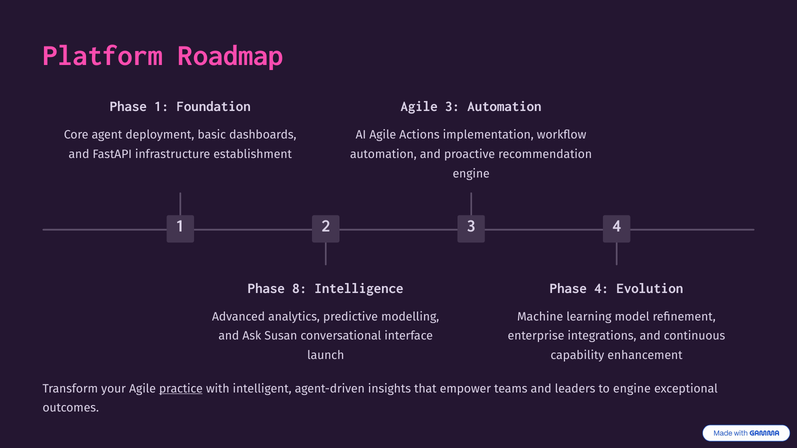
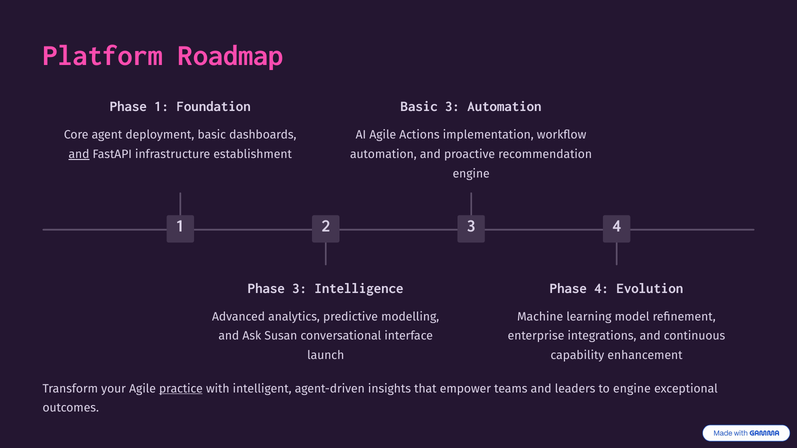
Agile: Agile -> Basic (419, 107)
and underline: none -> present (79, 154)
Phase 8: 8 -> 3 (300, 288)
